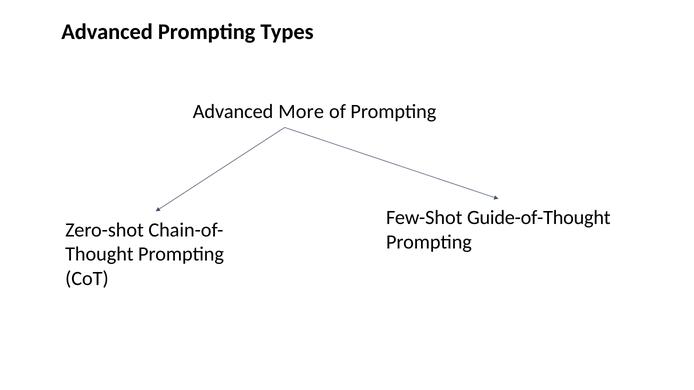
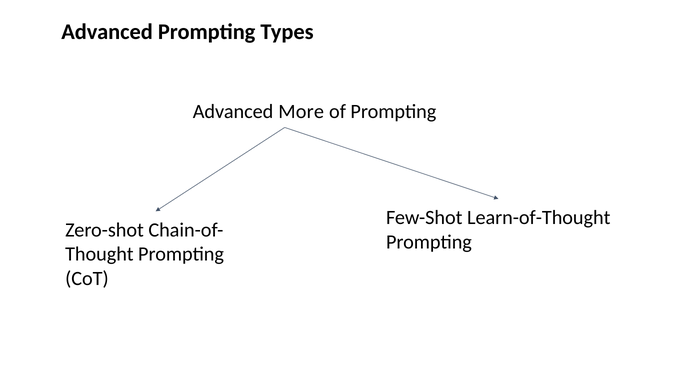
Guide-of-Thought: Guide-of-Thought -> Learn-of-Thought (539, 218)
